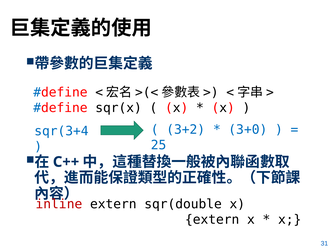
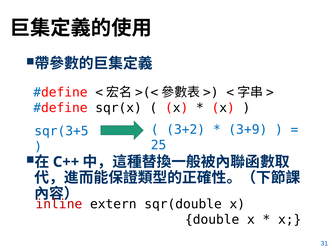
3+0: 3+0 -> 3+9 (248, 130)
sqr(3+4: sqr(3+4 -> sqr(3+5 (61, 131)
extern: extern -> double (212, 220)
